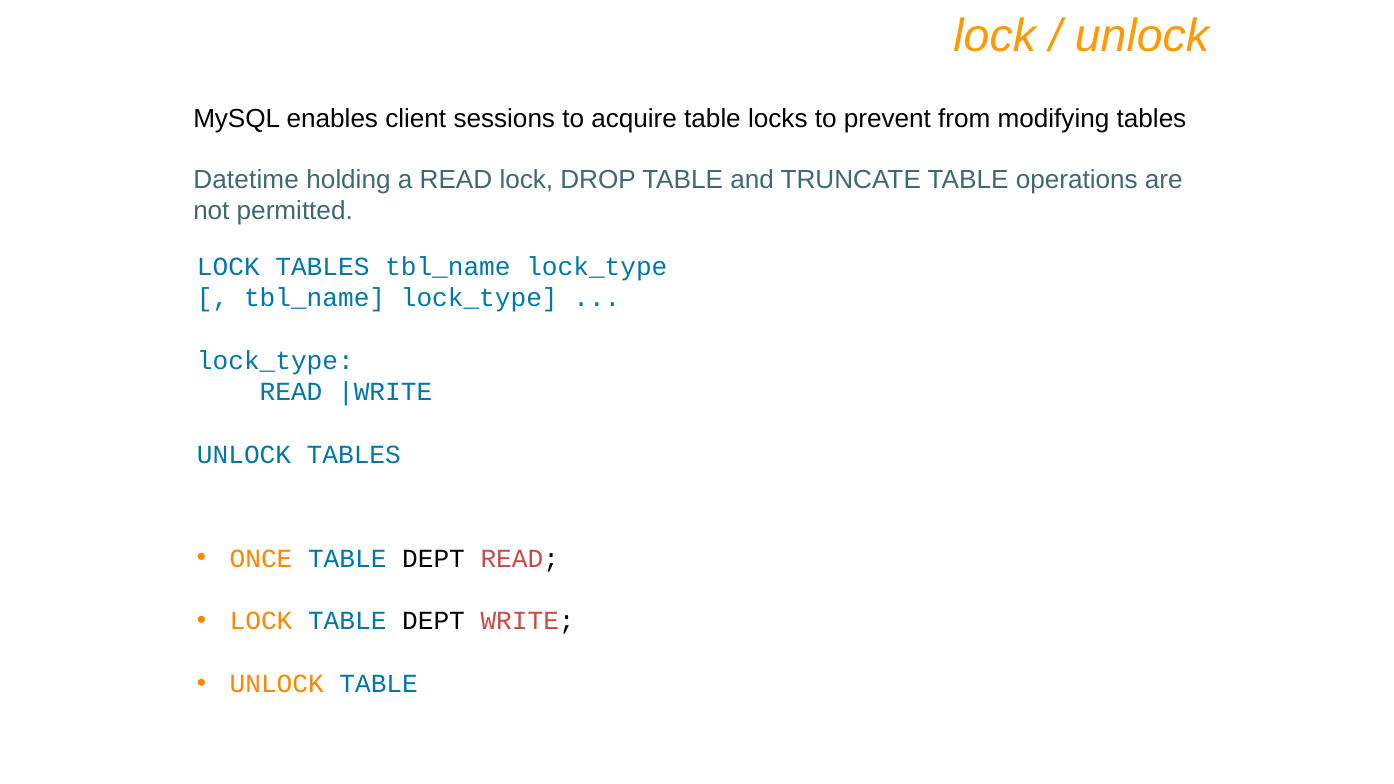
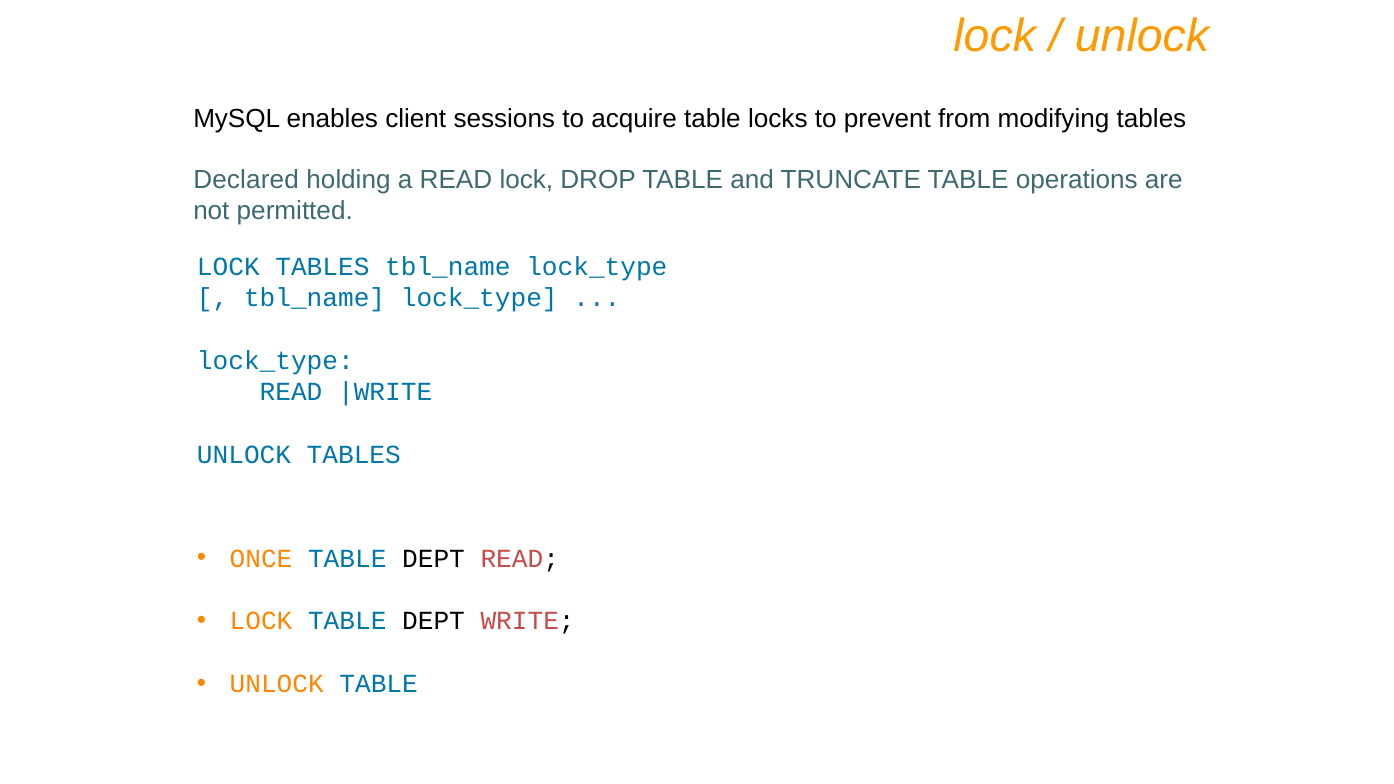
Datetime: Datetime -> Declared (246, 179)
